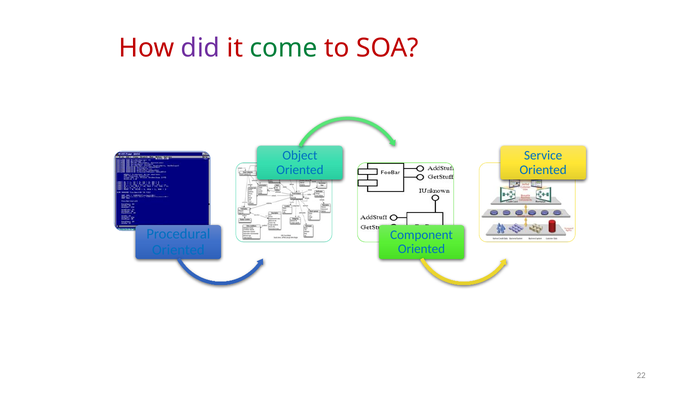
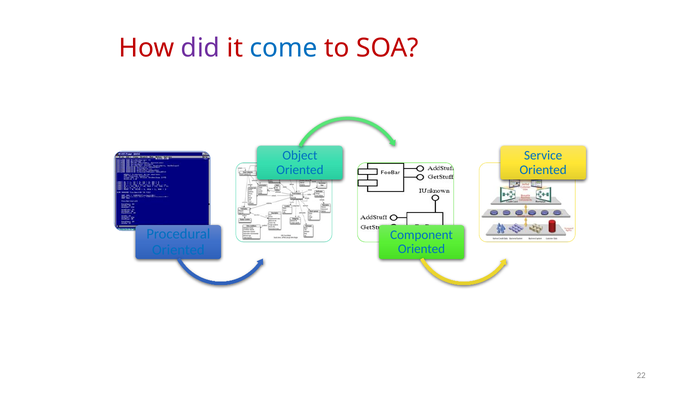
come colour: green -> blue (284, 48)
